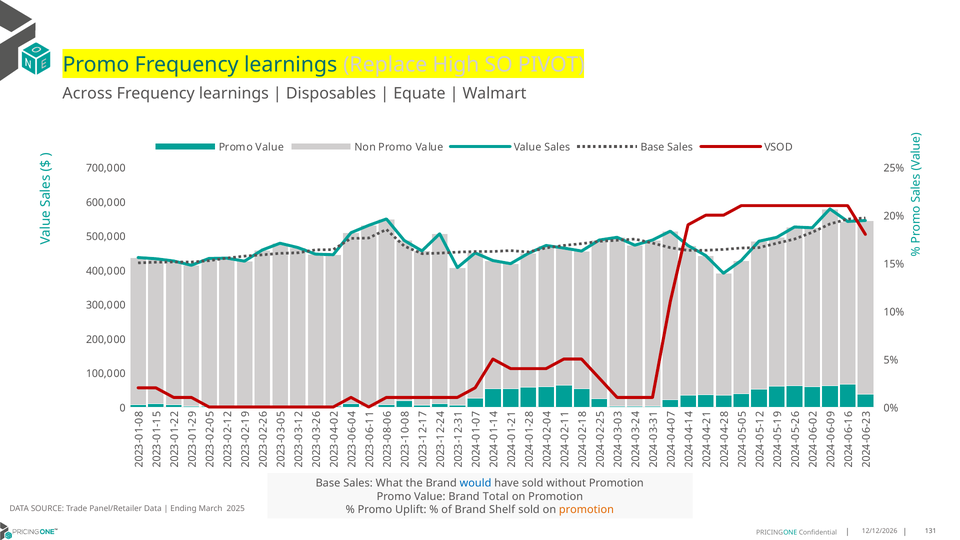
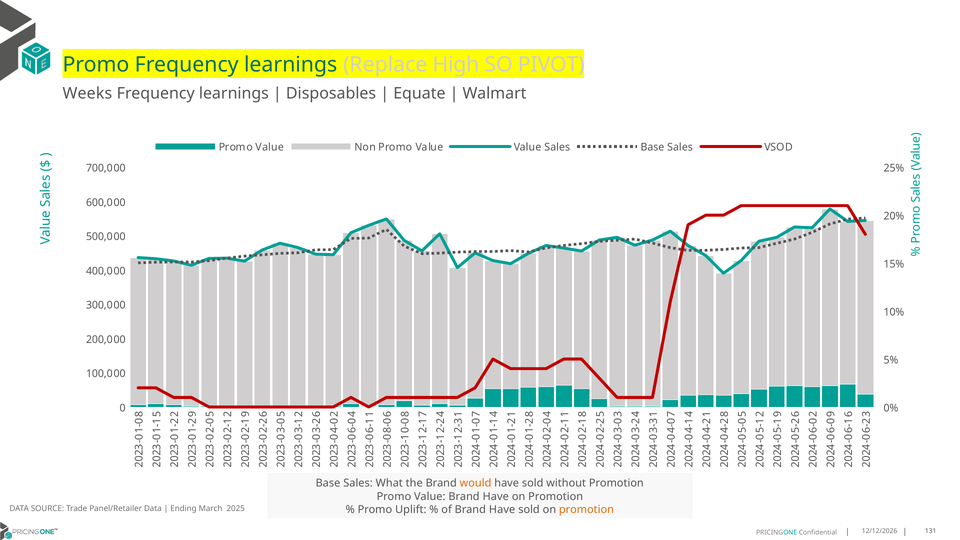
Across: Across -> Weeks (87, 94)
would colour: blue -> orange (476, 483)
Value Brand Total: Total -> Have (496, 497)
of Brand Shelf: Shelf -> Have (502, 510)
